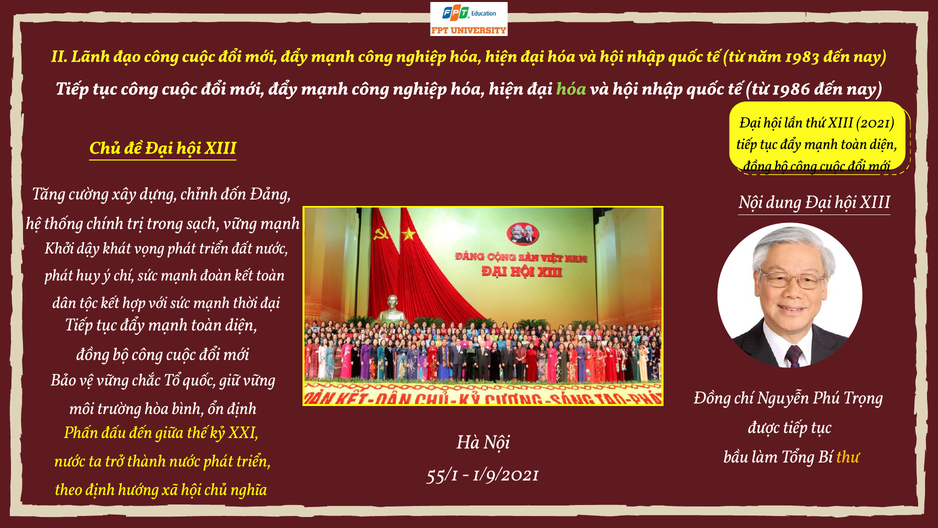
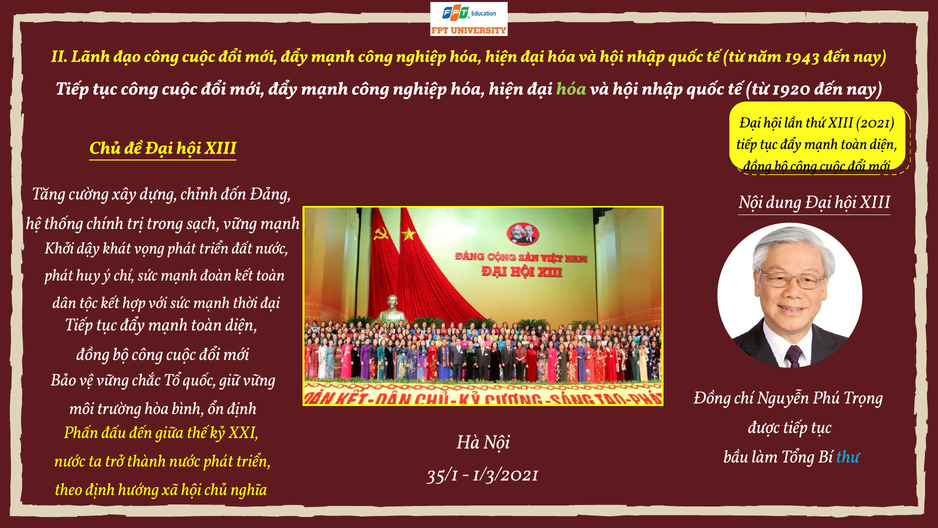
1983: 1983 -> 1943 (802, 56)
1986: 1986 -> 1920 (791, 89)
thư colour: yellow -> light blue (848, 457)
55/1: 55/1 -> 35/1 (443, 474)
1/9/2021: 1/9/2021 -> 1/3/2021 (506, 474)
